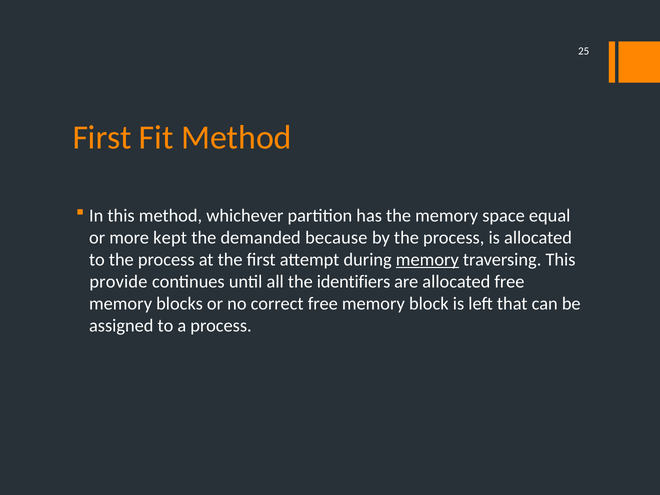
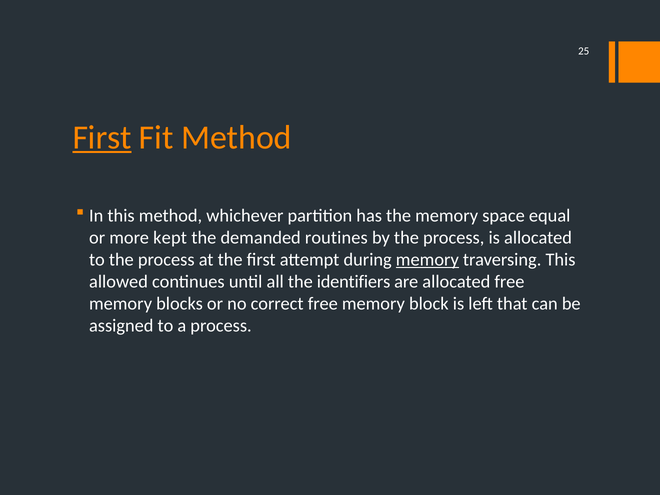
First underline: none -> present (102, 137)
because: because -> routines (336, 238)
provide: provide -> allowed (118, 282)
